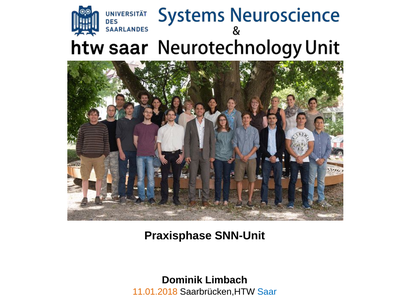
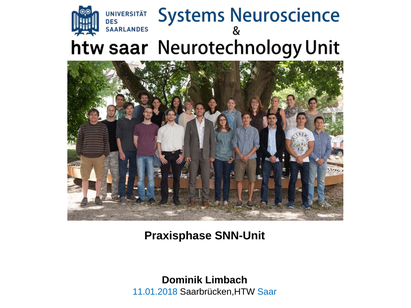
11.01.2018 colour: orange -> blue (155, 292)
